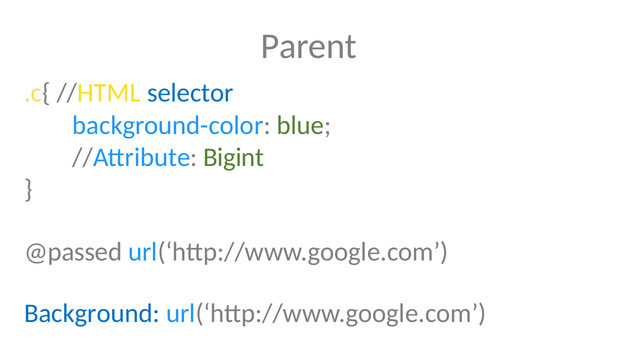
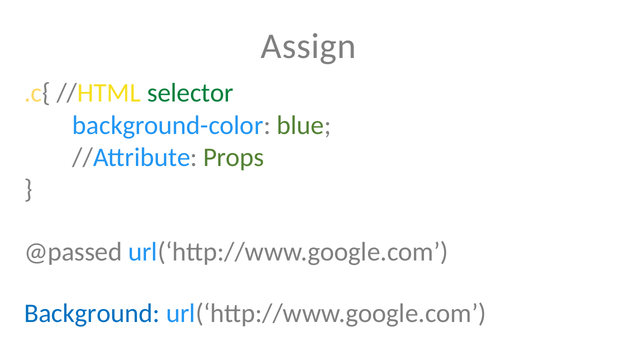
Parent: Parent -> Assign (309, 46)
selector colour: blue -> green (190, 93)
Bigint: Bigint -> Props (234, 157)
